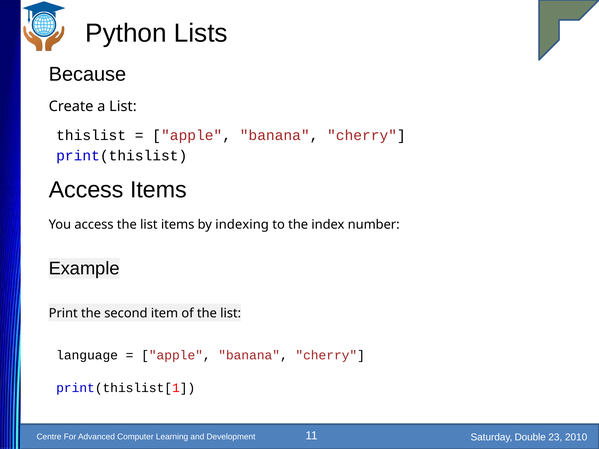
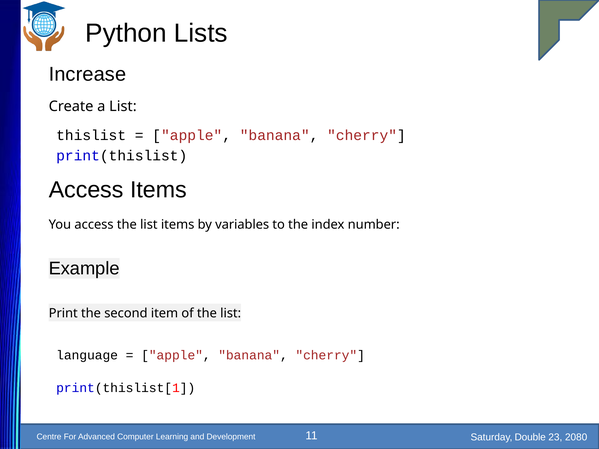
Because: Because -> Increase (87, 74)
indexing: indexing -> variables (242, 225)
2010: 2010 -> 2080 (576, 437)
